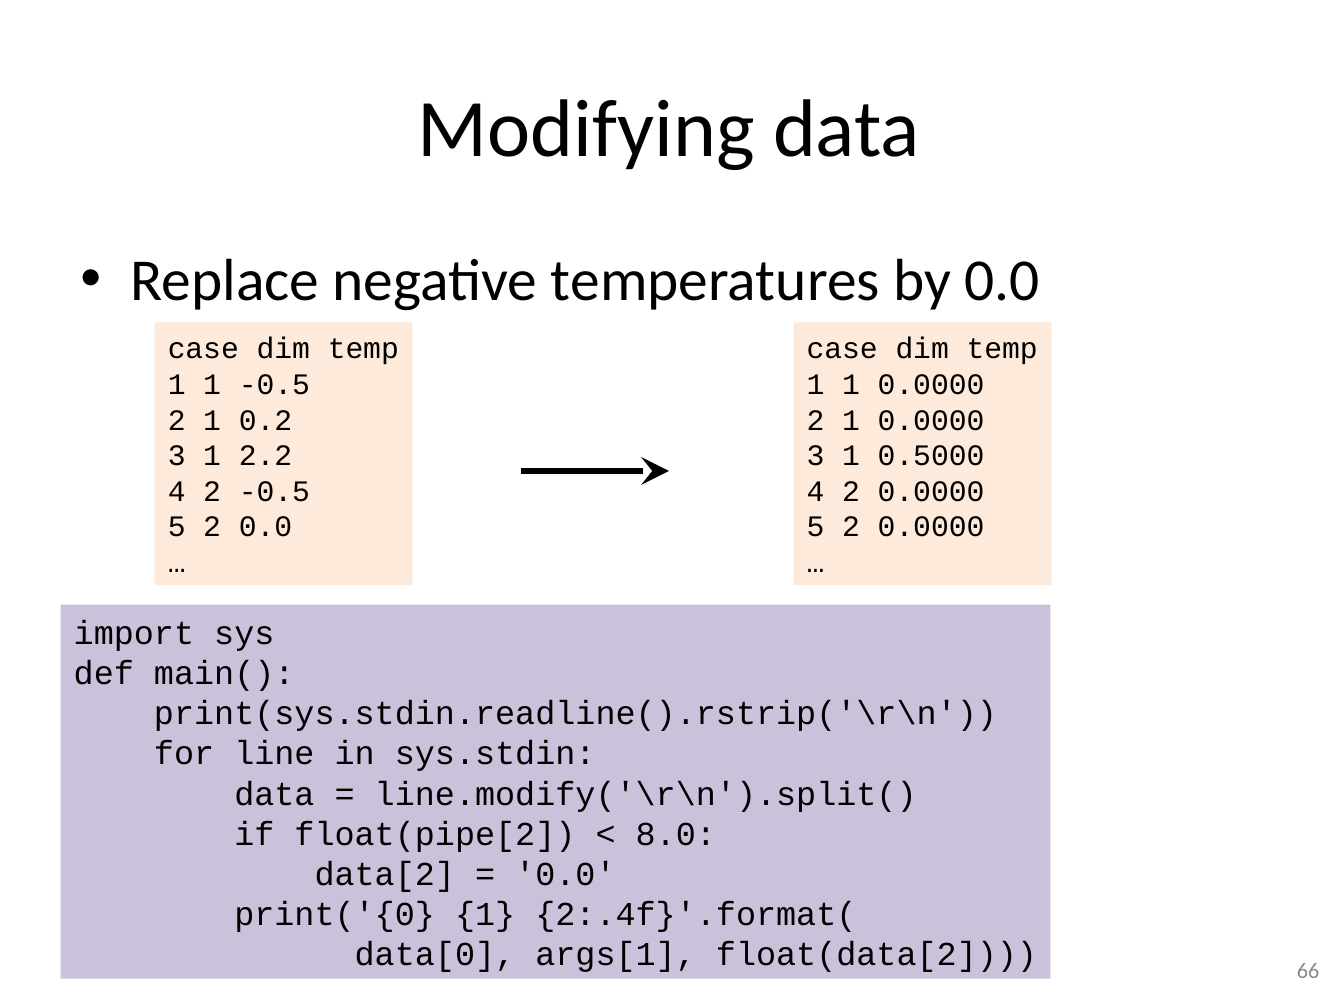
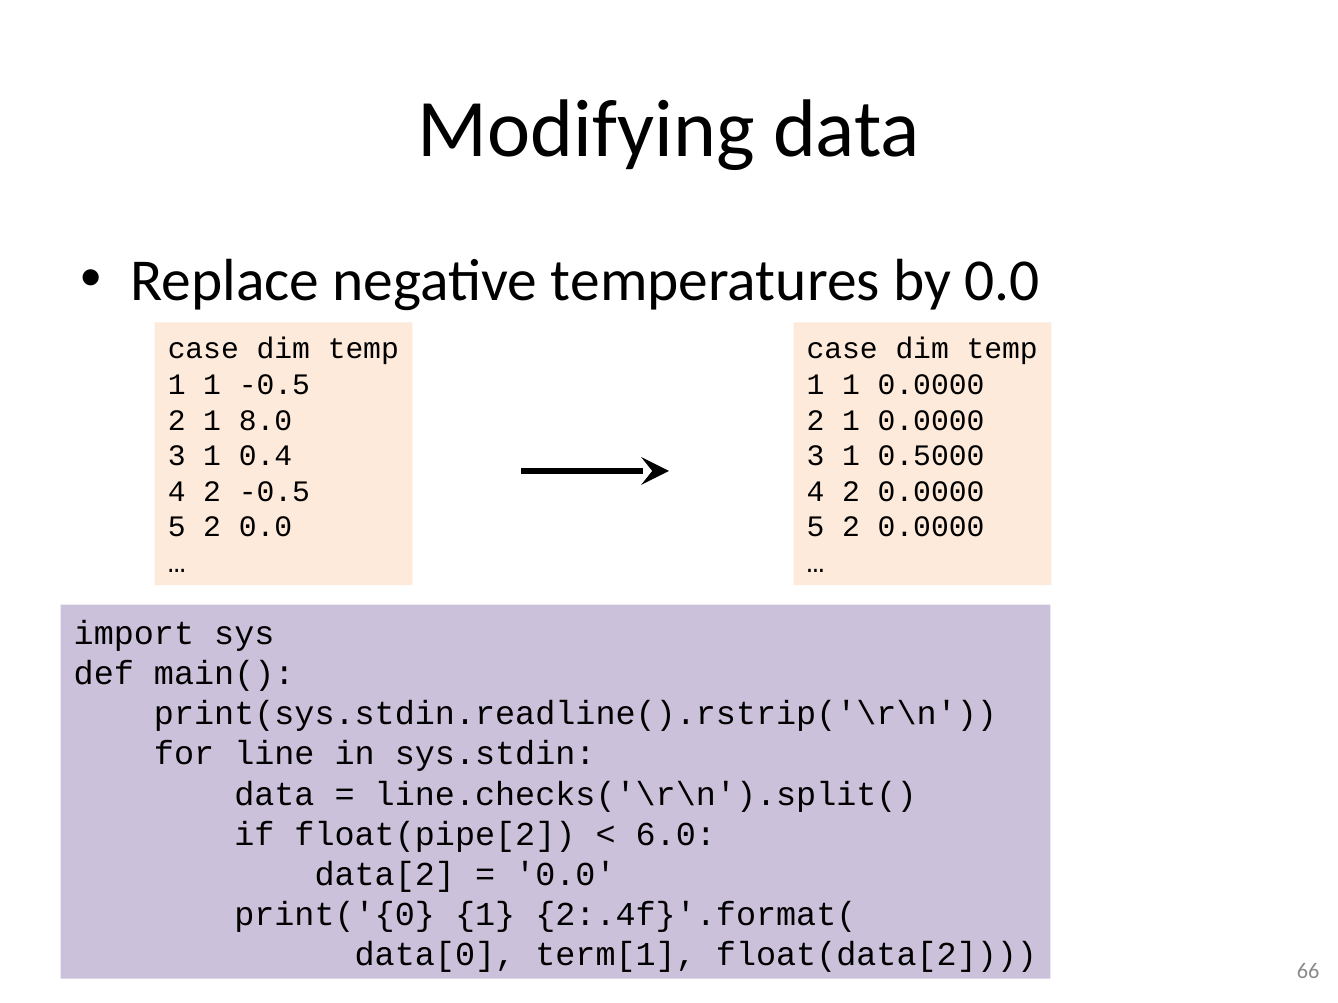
0.2: 0.2 -> 8.0 (266, 420)
2.2: 2.2 -> 0.4 (266, 456)
line.modify('\r\n').split(: line.modify('\r\n').split( -> line.checks('\r\n').split( (646, 794)
8.0: 8.0 -> 6.0 (676, 835)
args[1: args[1 -> term[1 (616, 955)
